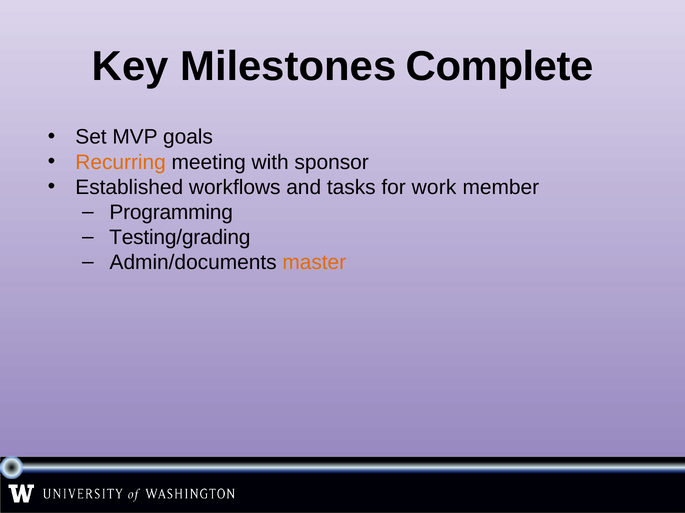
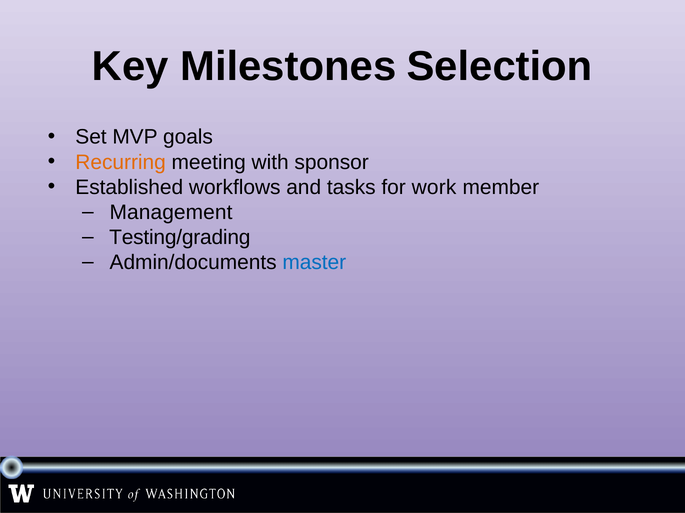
Complete: Complete -> Selection (500, 66)
Programming: Programming -> Management (171, 213)
master colour: orange -> blue (314, 263)
